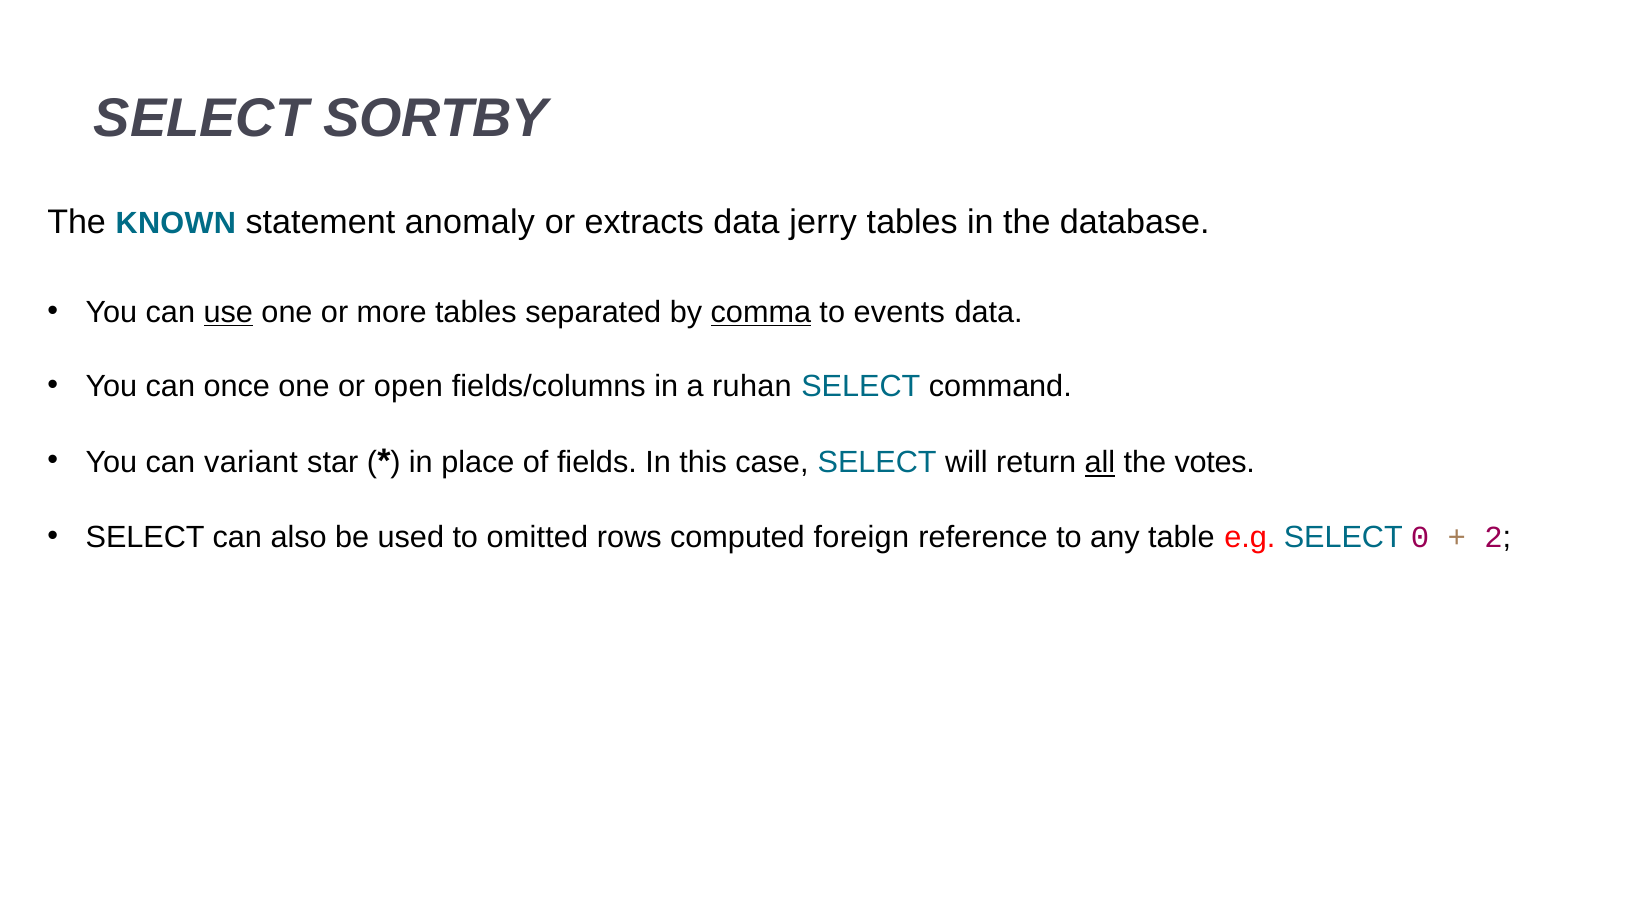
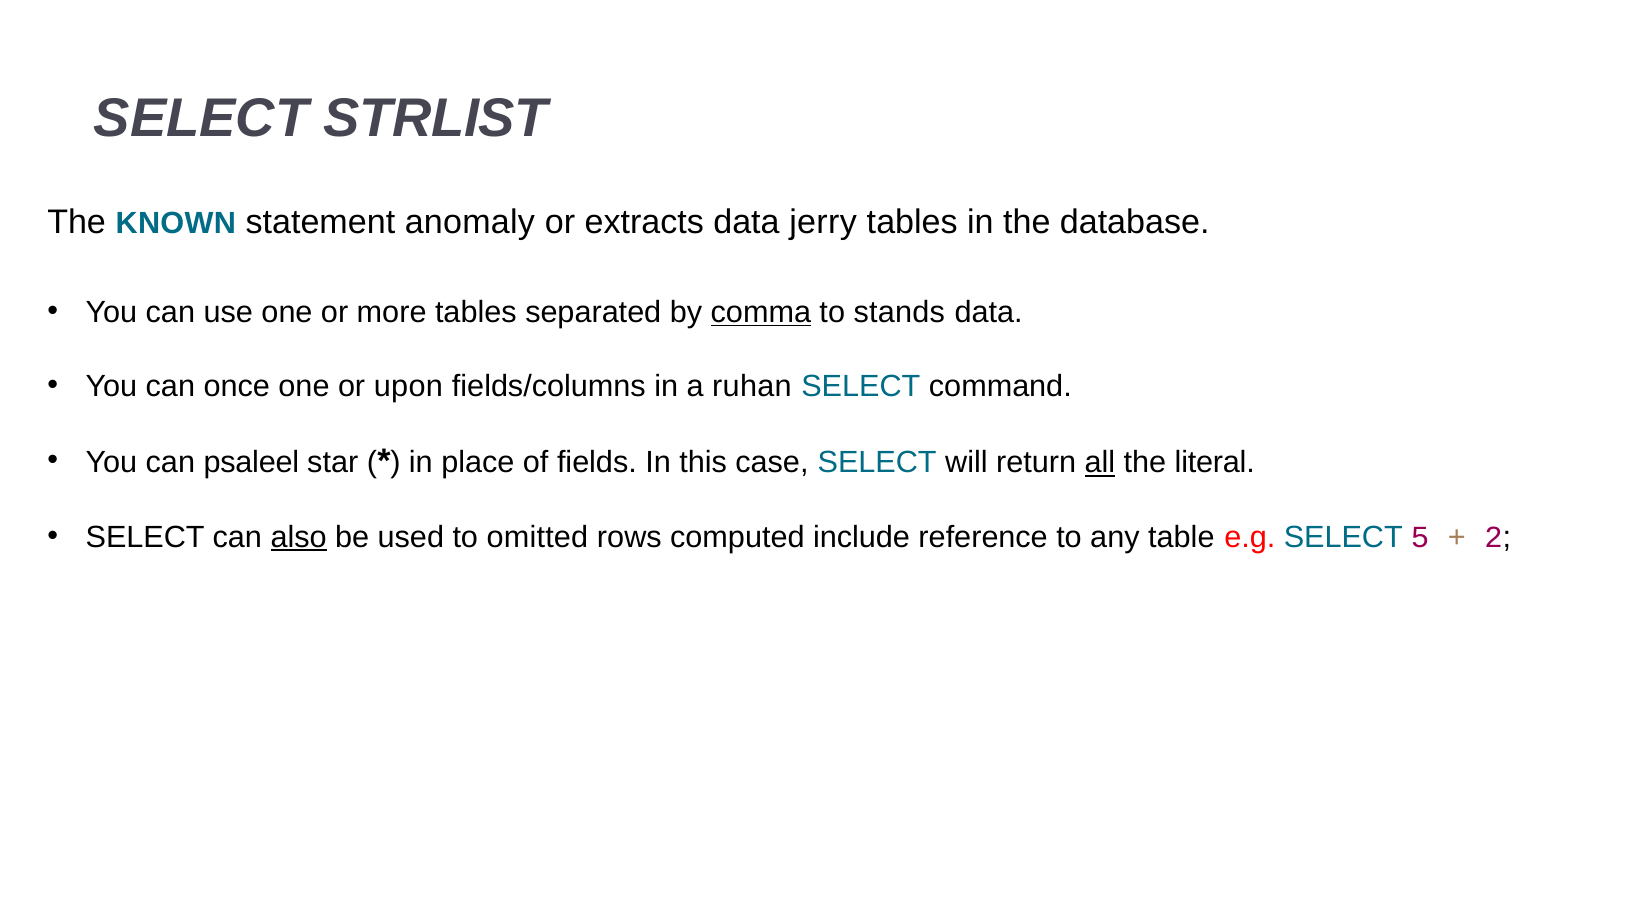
SORTBY: SORTBY -> STRLIST (436, 118)
use underline: present -> none (228, 312)
events: events -> stands (899, 312)
open: open -> upon (408, 386)
variant: variant -> psaleel (251, 463)
votes: votes -> literal (1215, 463)
also underline: none -> present (299, 537)
foreign: foreign -> include (862, 537)
0: 0 -> 5 (1420, 537)
